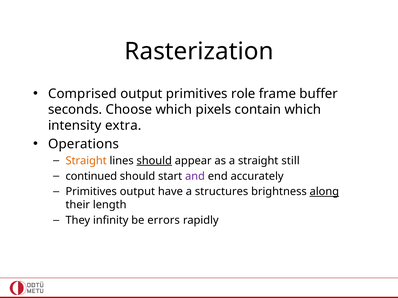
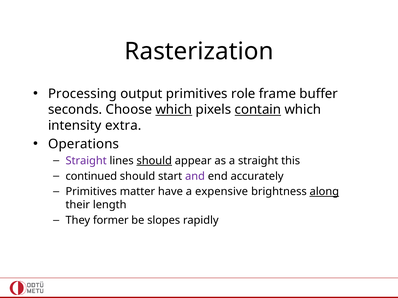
Comprised: Comprised -> Processing (82, 94)
which underline: none -> present (174, 110)
contain underline: none -> present (258, 110)
Straight colour: orange -> purple (86, 161)
still: still -> this (291, 161)
Primitives output: output -> matter (137, 192)
structures: structures -> expensive (222, 192)
infinity: infinity -> former (111, 221)
errors: errors -> slopes (164, 221)
